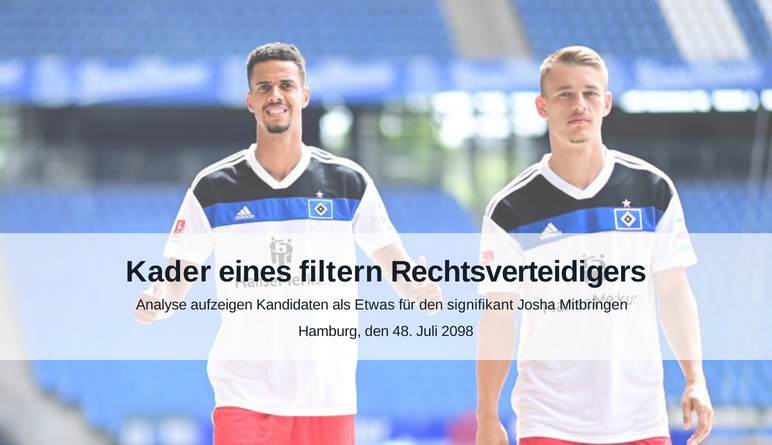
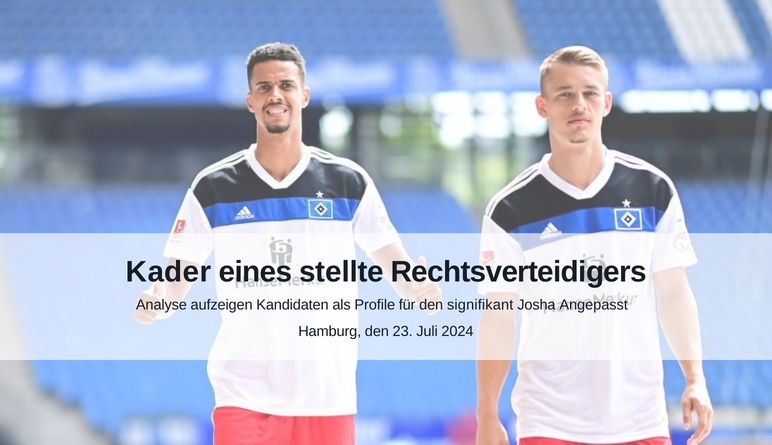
filtern: filtern -> stellte (342, 272)
Etwas: Etwas -> Profile (375, 305)
Mitbringen: Mitbringen -> Angepasst (594, 305)
48: 48 -> 23 (403, 331)
2098: 2098 -> 2024 (458, 331)
